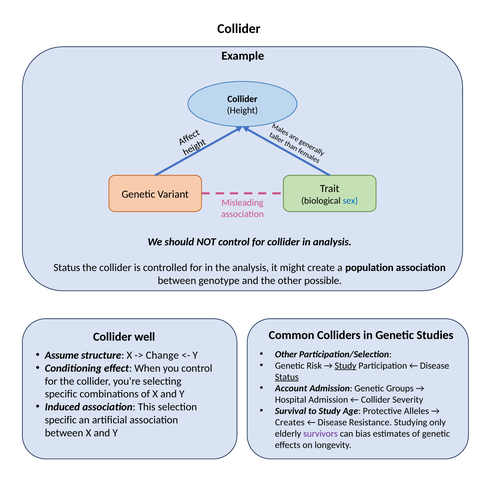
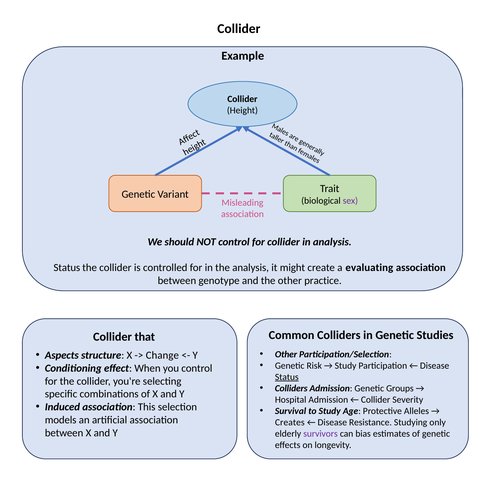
sex colour: blue -> purple (350, 201)
population: population -> evaluating (369, 268)
possible: possible -> practice (323, 281)
well: well -> that (145, 337)
Assume: Assume -> Aspects (62, 355)
Study underline: present -> none (346, 366)
Account: Account -> Colliders (291, 388)
specific: specific -> models (61, 420)
